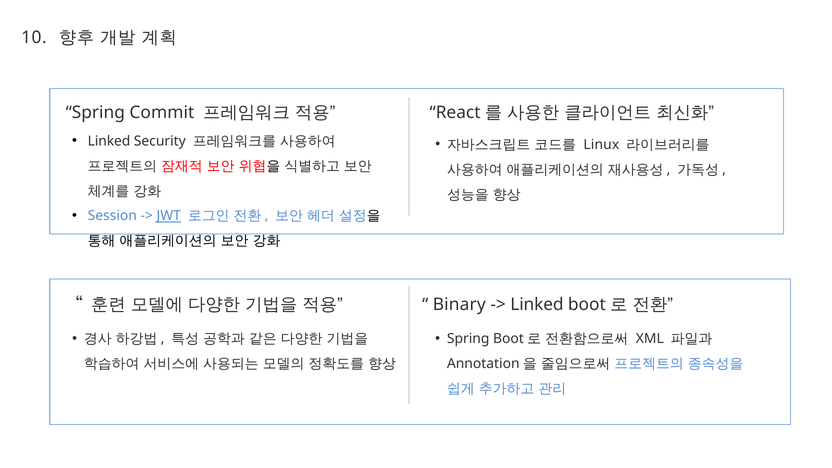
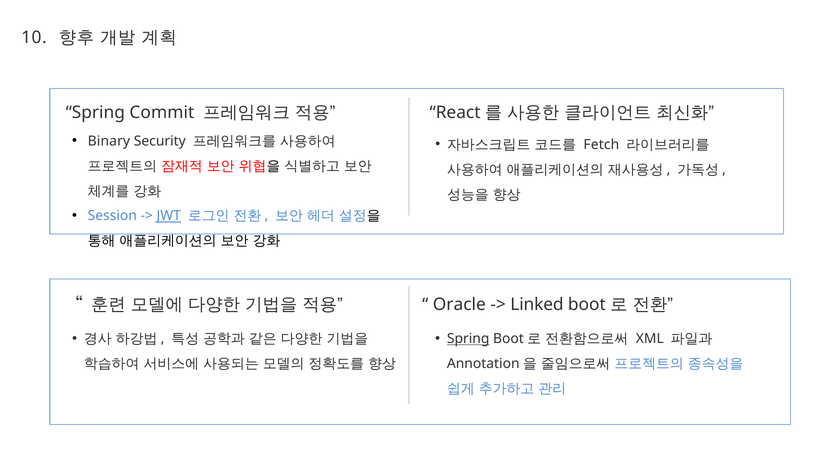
Linked: Linked -> Binary (109, 141)
Linux: Linux -> Fetch (601, 145)
Binary: Binary -> Oracle (459, 305)
Spring underline: none -> present (468, 339)
